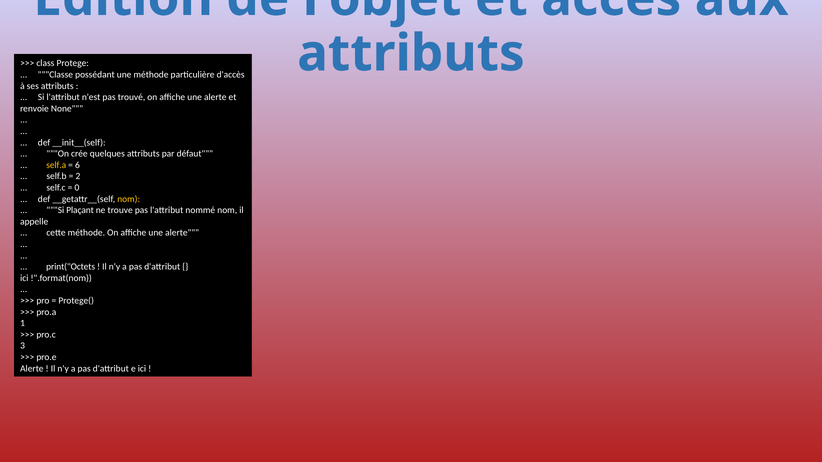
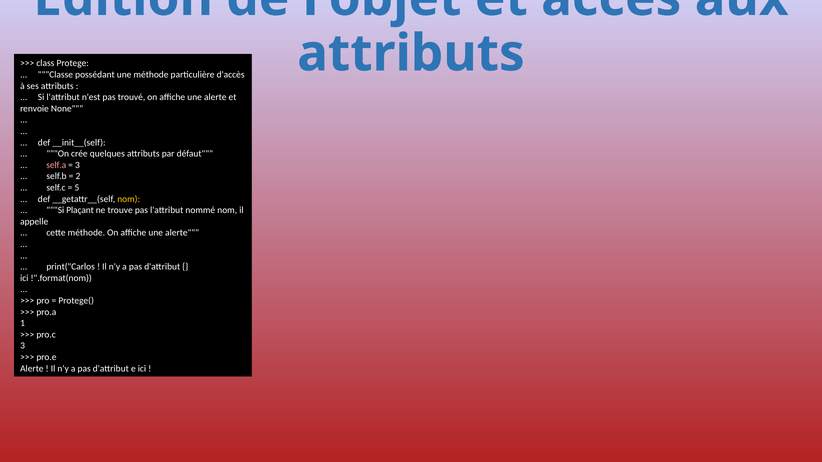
self.a colour: yellow -> pink (56, 165)
6: 6 -> 3 (77, 165)
0: 0 -> 5 (77, 188)
print("Octets: print("Octets -> print("Carlos (71, 267)
